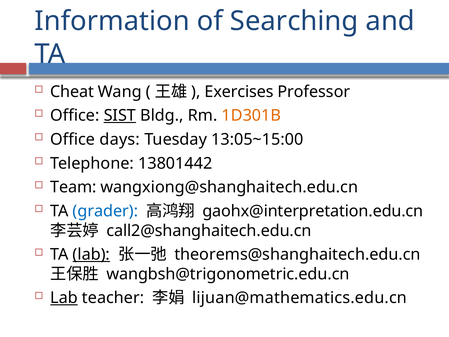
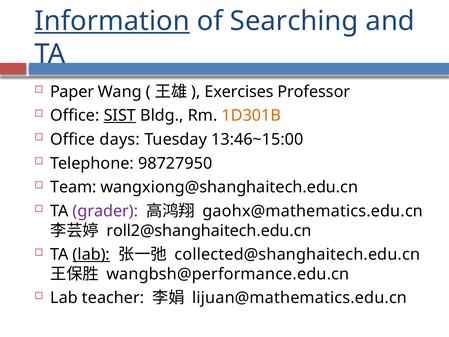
Information underline: none -> present (112, 21)
Cheat: Cheat -> Paper (72, 92)
13:05~15:00: 13:05~15:00 -> 13:46~15:00 (257, 139)
13801442: 13801442 -> 98727950 (175, 163)
grader colour: blue -> purple (105, 211)
gaohx@interpretation.edu.cn: gaohx@interpretation.edu.cn -> gaohx@mathematics.edu.cn (313, 211)
call2@shanghaitech.edu.cn: call2@shanghaitech.edu.cn -> roll2@shanghaitech.edu.cn (209, 230)
theorems@shanghaitech.edu.cn: theorems@shanghaitech.edu.cn -> collected@shanghaitech.edu.cn (297, 254)
wangbsh@trigonometric.edu.cn: wangbsh@trigonometric.edu.cn -> wangbsh@performance.edu.cn (228, 274)
Lab underline: present -> none (64, 298)
